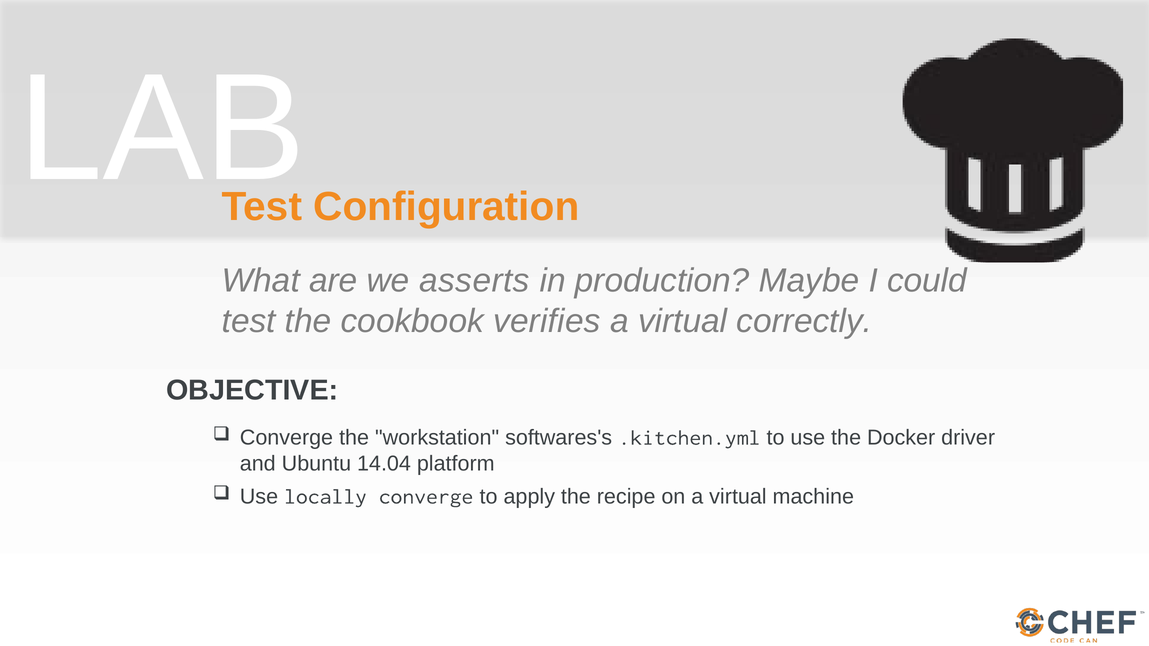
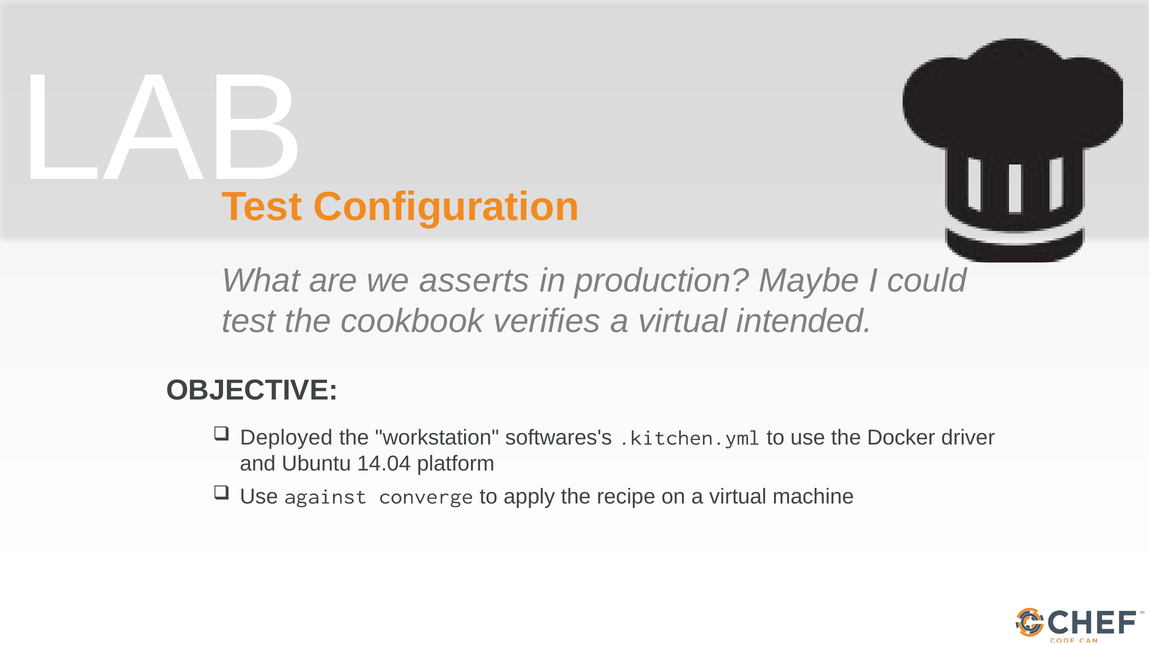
correctly: correctly -> intended (804, 321)
Converge: Converge -> Deployed (286, 438)
locally: locally -> against (326, 497)
